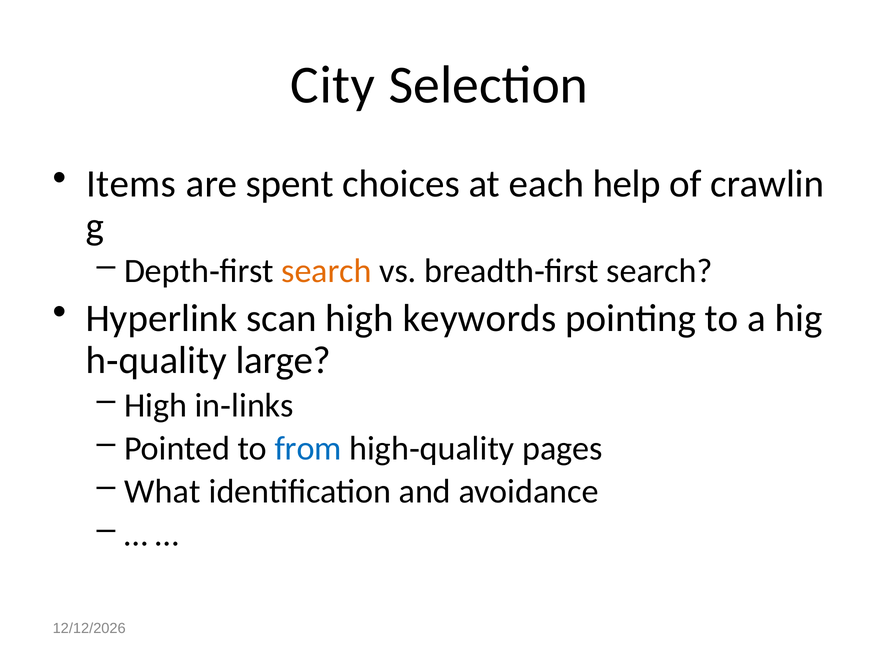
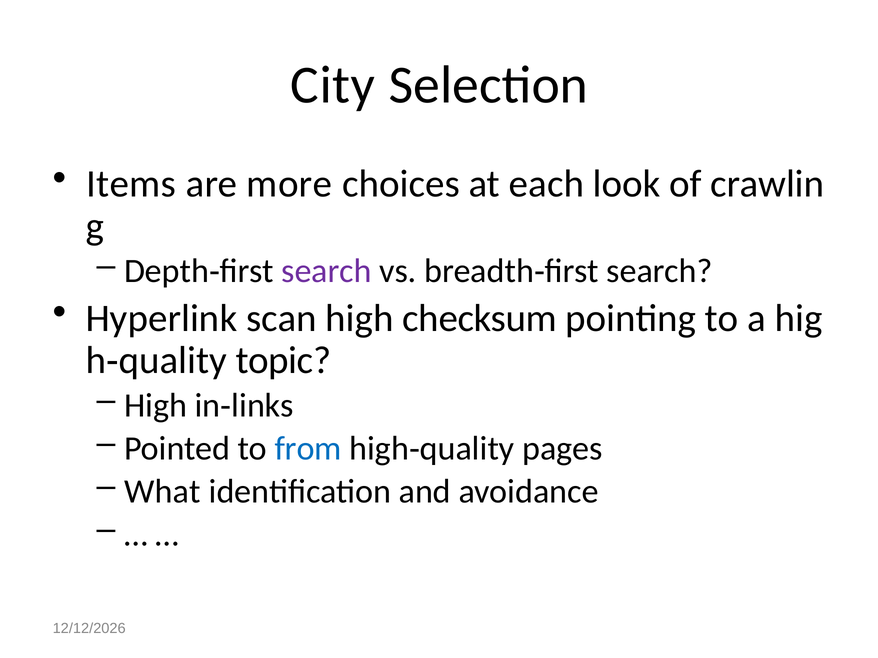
spent: spent -> more (289, 184)
help: help -> look (627, 184)
search colour: orange -> purple (327, 271)
keywords: keywords -> checksum (480, 319)
large: large -> topic (283, 361)
